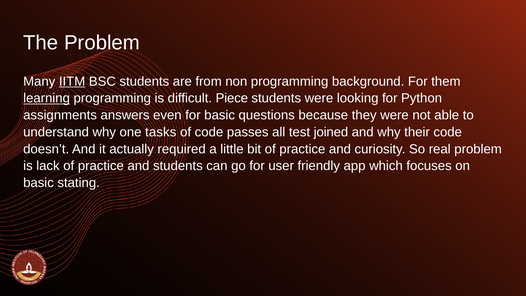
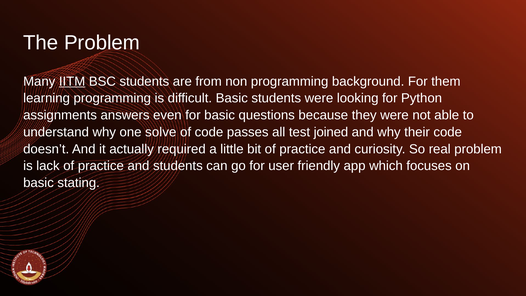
learning underline: present -> none (47, 98)
difficult Piece: Piece -> Basic (232, 98)
tasks: tasks -> solve (161, 132)
